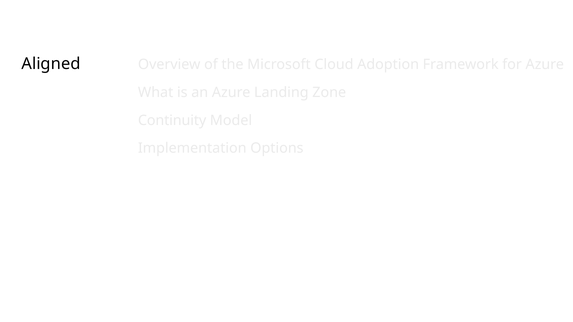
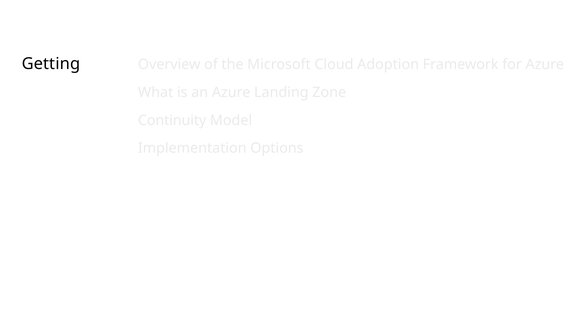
Aligned: Aligned -> Getting (51, 64)
